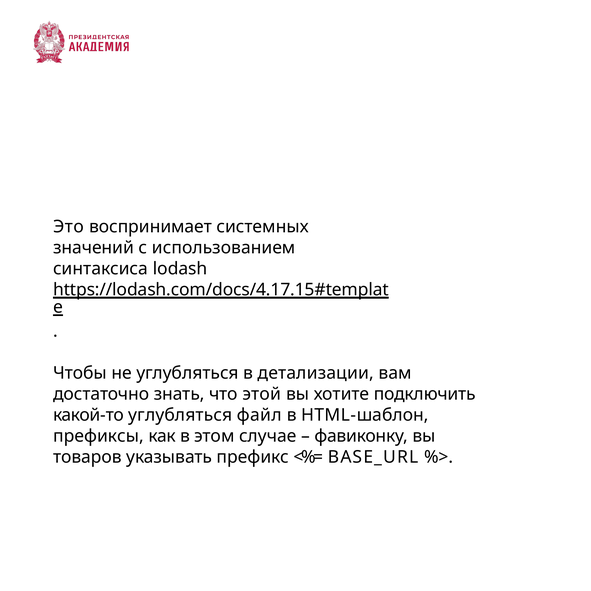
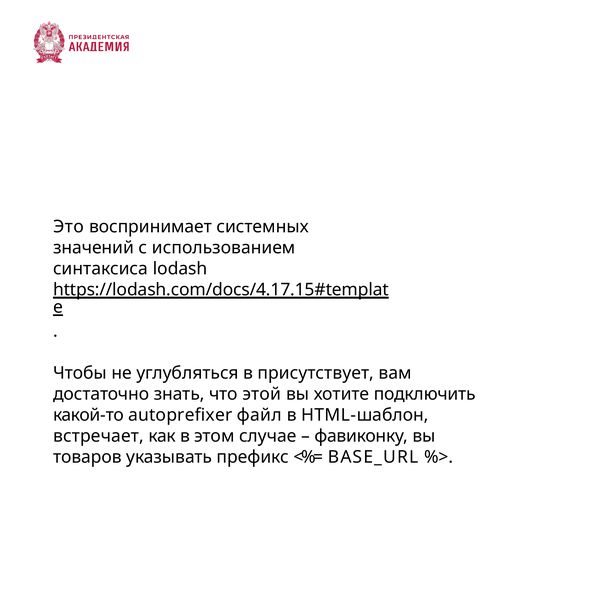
детализации: детализации -> присутствует (316, 373)
какой-то углубляться: углубляться -> autoprefixer (180, 415)
префиксы: префиксы -> встречает (98, 436)
